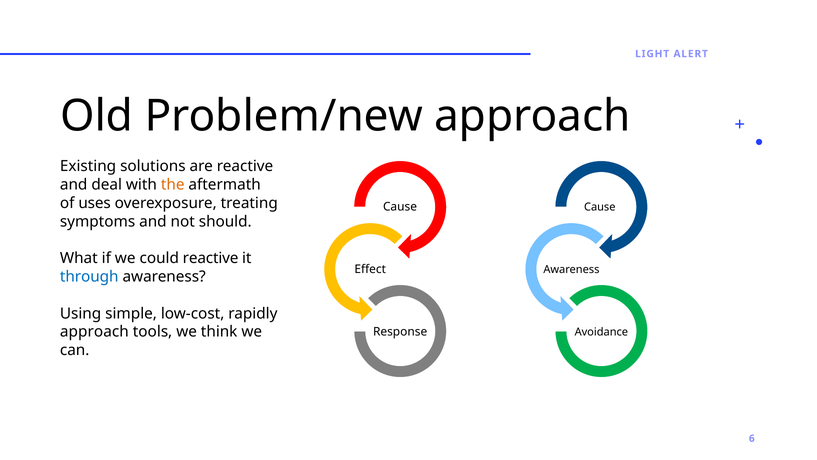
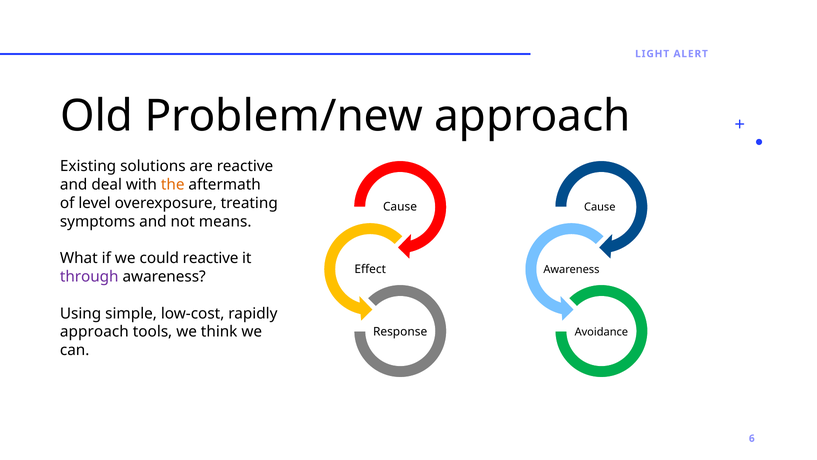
uses: uses -> level (95, 203)
should: should -> means (225, 221)
through colour: blue -> purple (89, 276)
